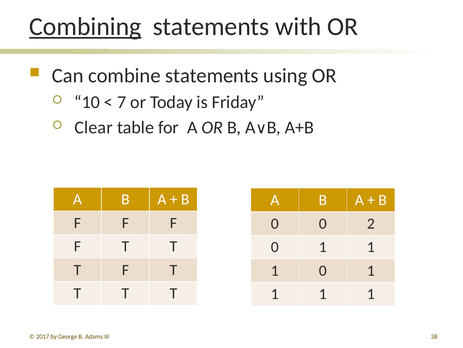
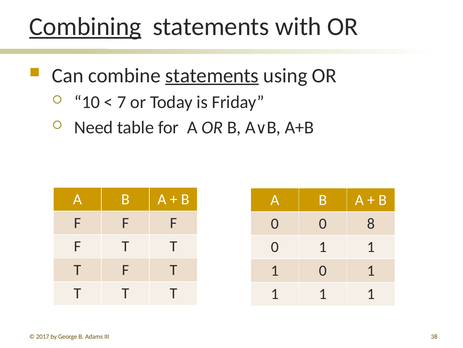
statements underline: none -> present (212, 75)
Clear: Clear -> Need (94, 127)
2: 2 -> 8 (371, 223)
